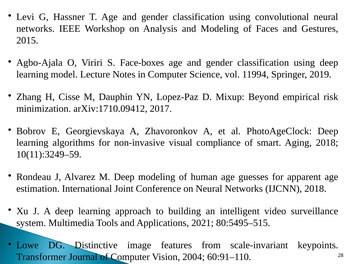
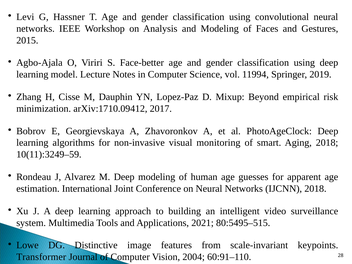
Face-boxes: Face-boxes -> Face-better (142, 63)
compliance: compliance -> monitoring (218, 143)
